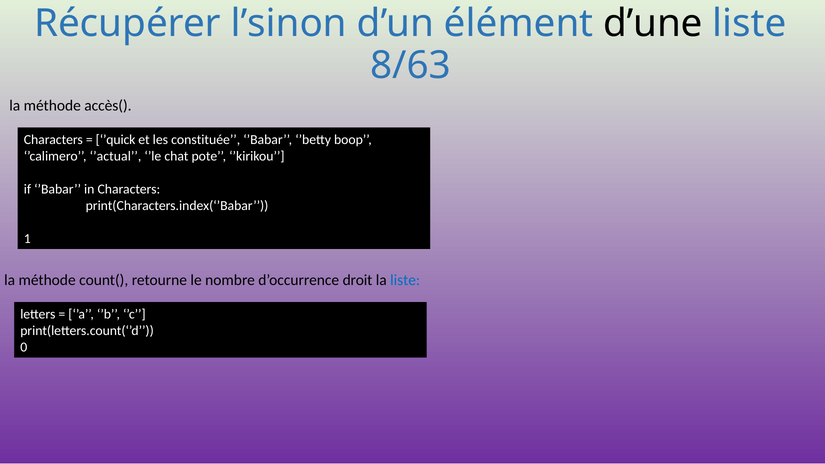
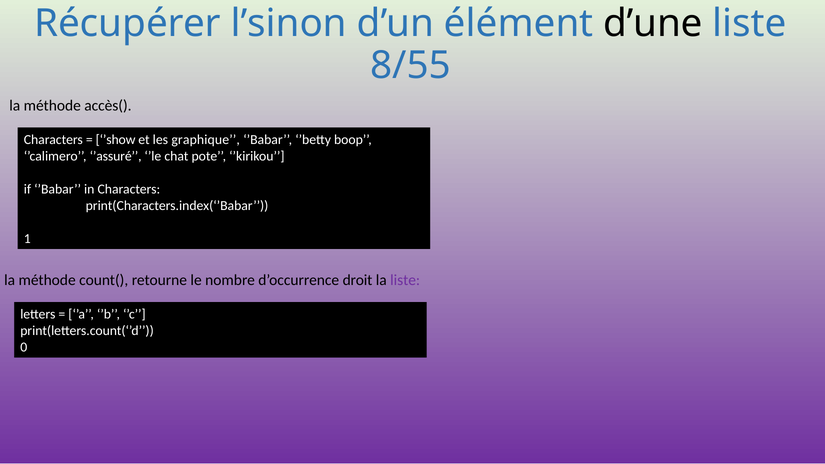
8/63: 8/63 -> 8/55 (411, 66)
’quick: ’quick -> ’show (116, 140)
constituée: constituée -> graphique (206, 140)
’actual: ’actual -> ’assuré (116, 156)
liste colour: blue -> purple (405, 280)
